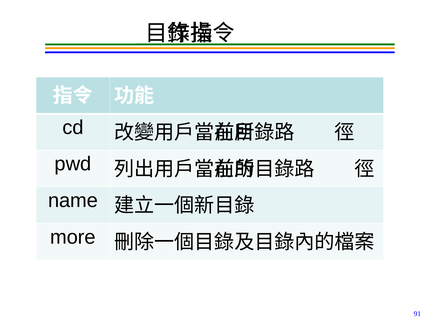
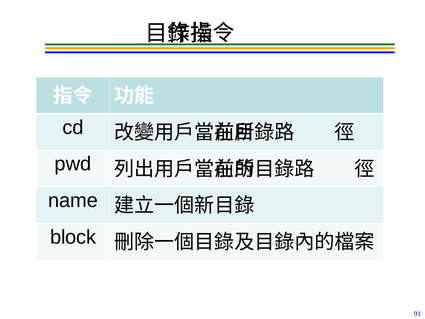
more: more -> block (73, 237)
